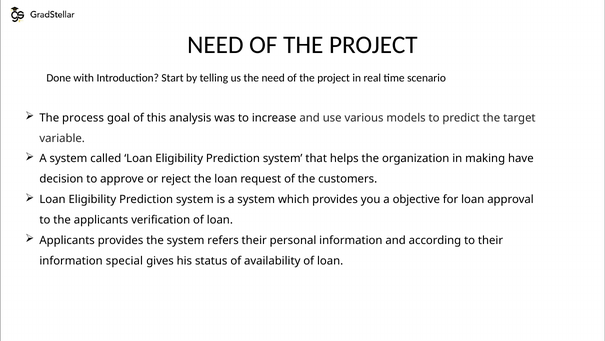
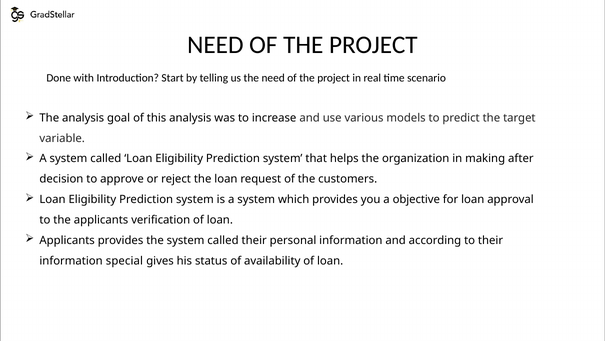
The process: process -> analysis (83, 118)
have: have -> after (521, 158)
the system refers: refers -> called (223, 240)
